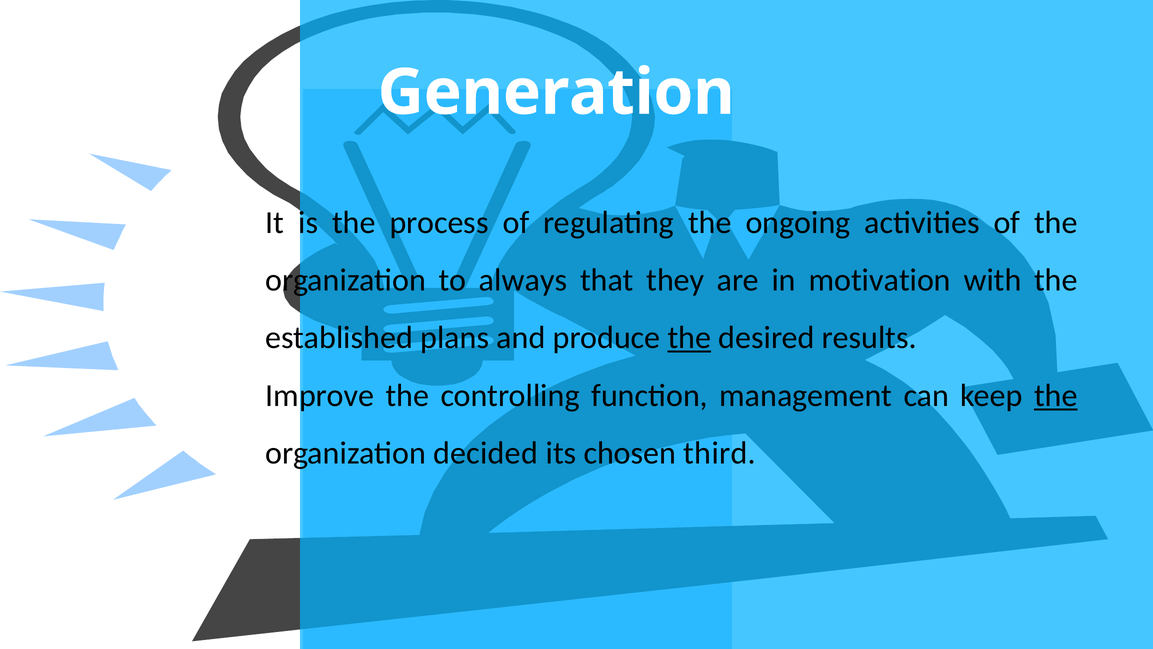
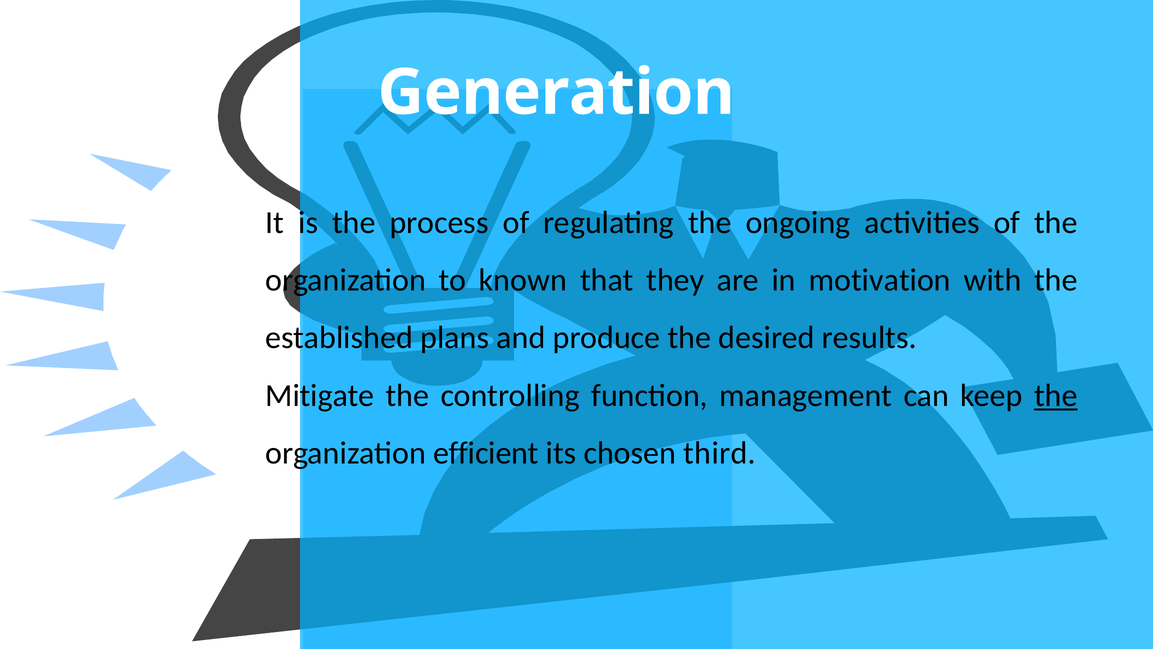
always: always -> known (523, 280)
the underline: present -> none (689, 338)
Improve: Improve -> Mitigate (320, 395)
decided: decided -> efficient (486, 453)
